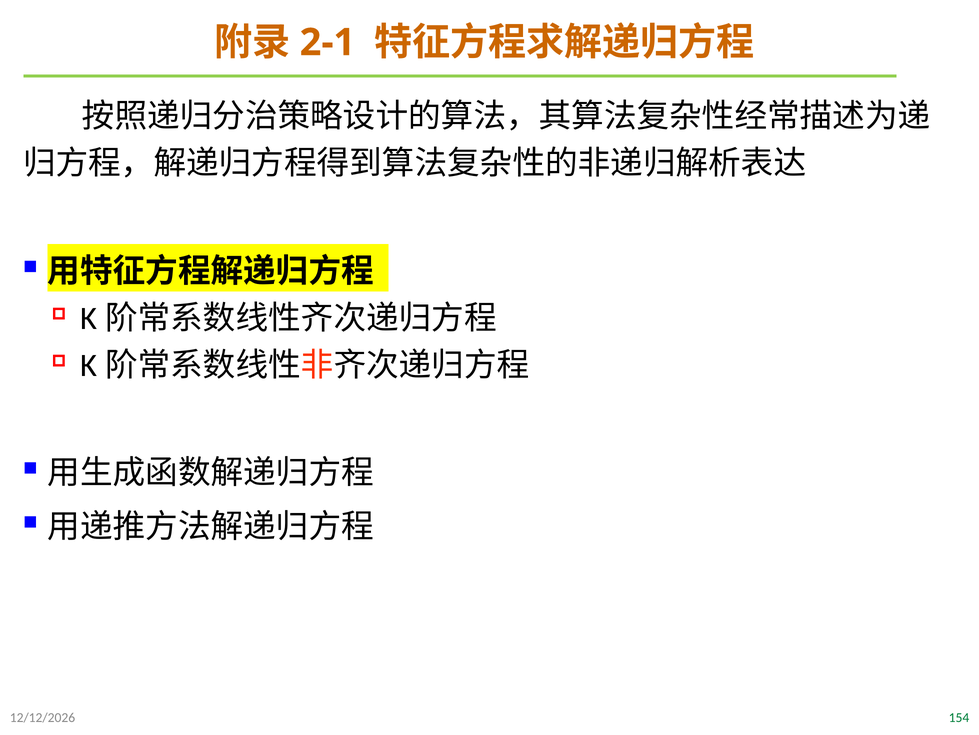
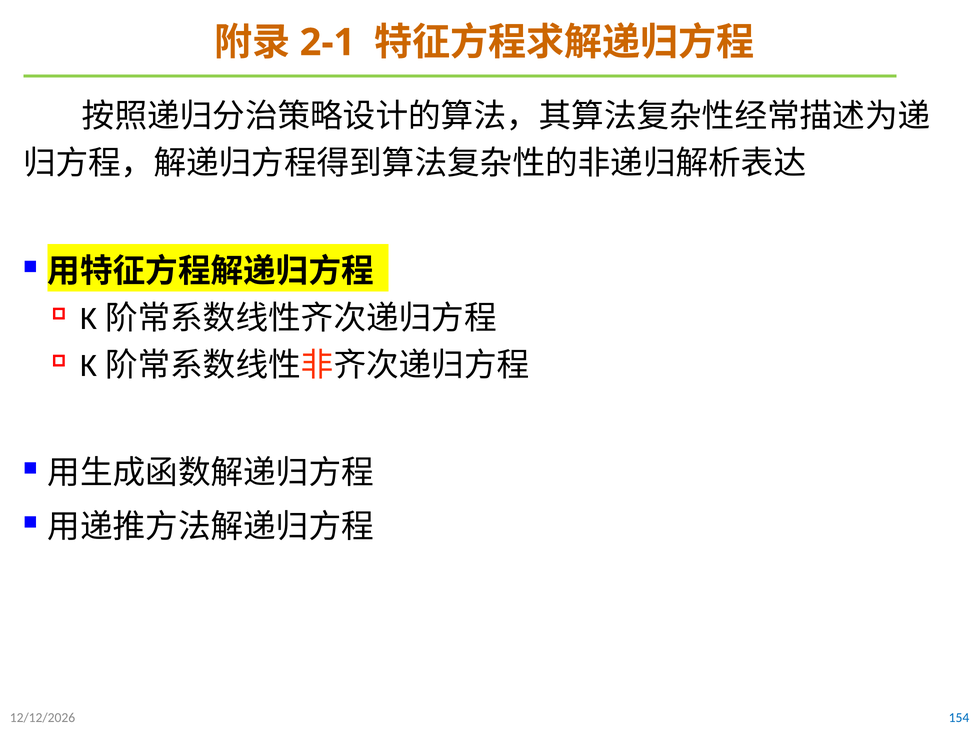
154 colour: green -> blue (959, 717)
